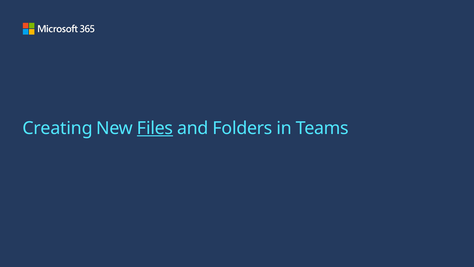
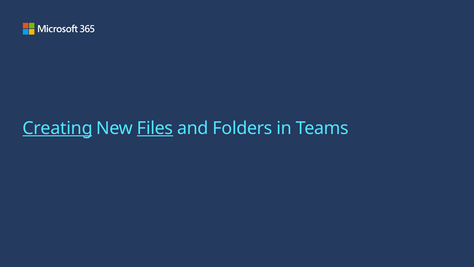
Creating underline: none -> present (58, 128)
